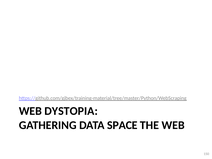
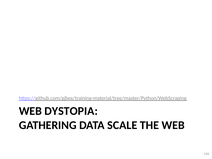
SPACE: SPACE -> SCALE (122, 125)
